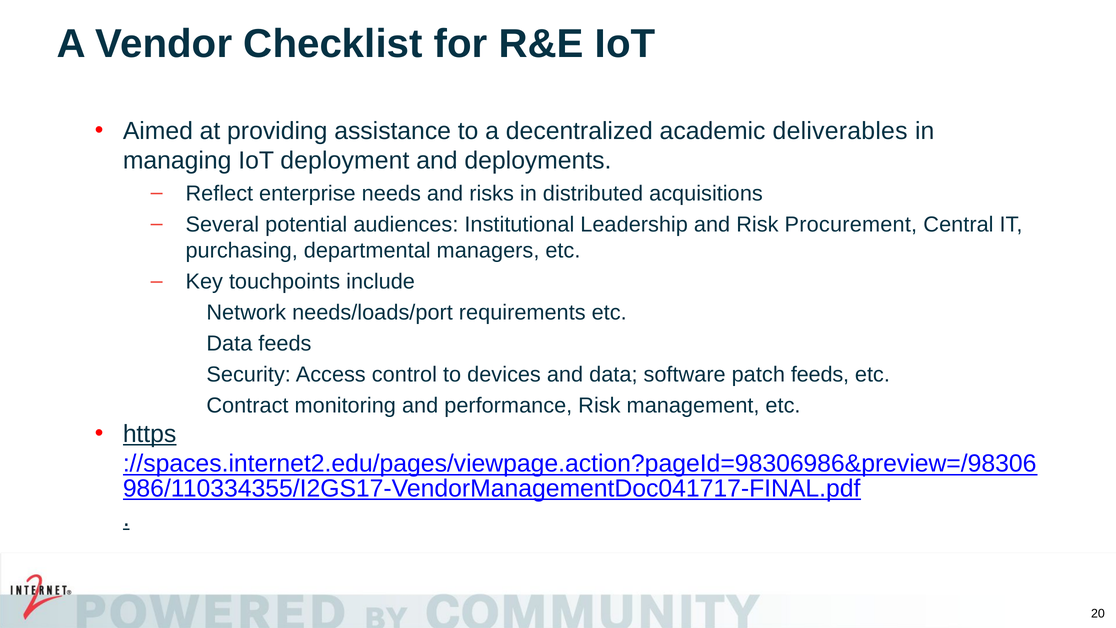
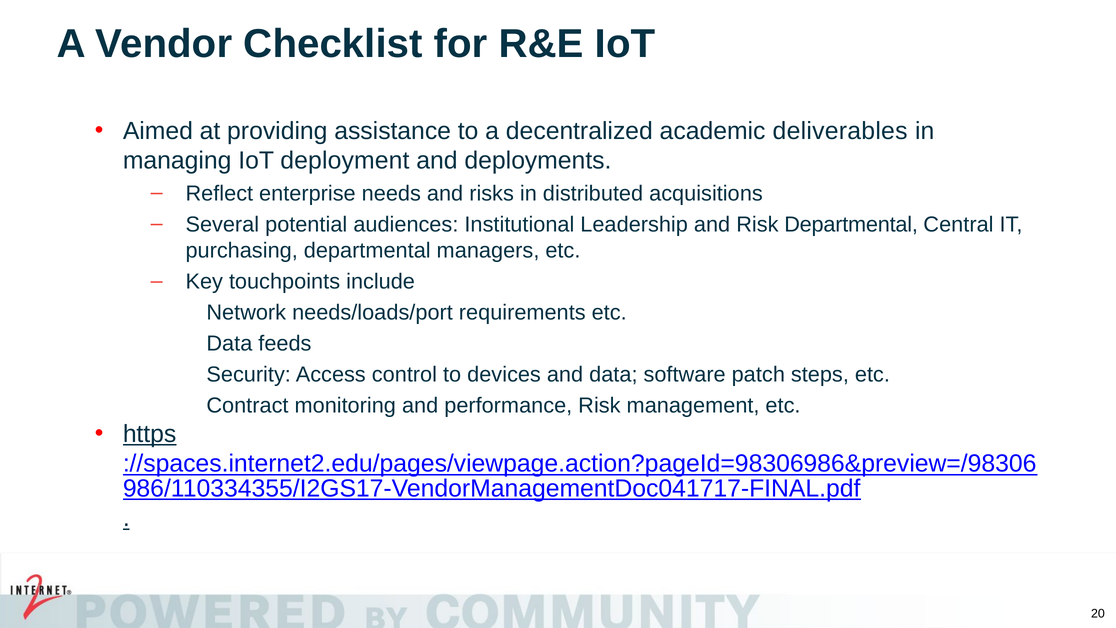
Risk Procurement: Procurement -> Departmental (851, 224)
patch feeds: feeds -> steps (820, 375)
